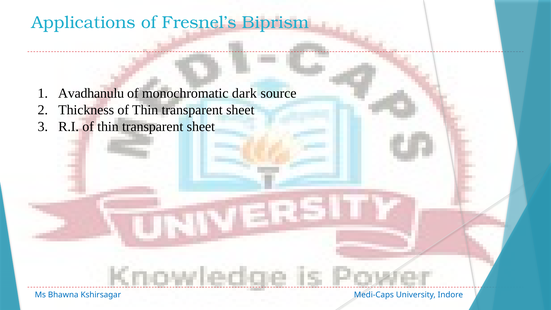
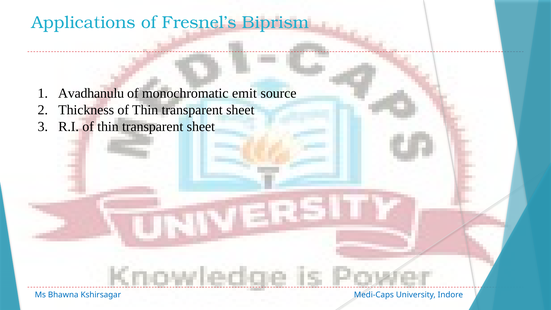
dark: dark -> emit (244, 93)
